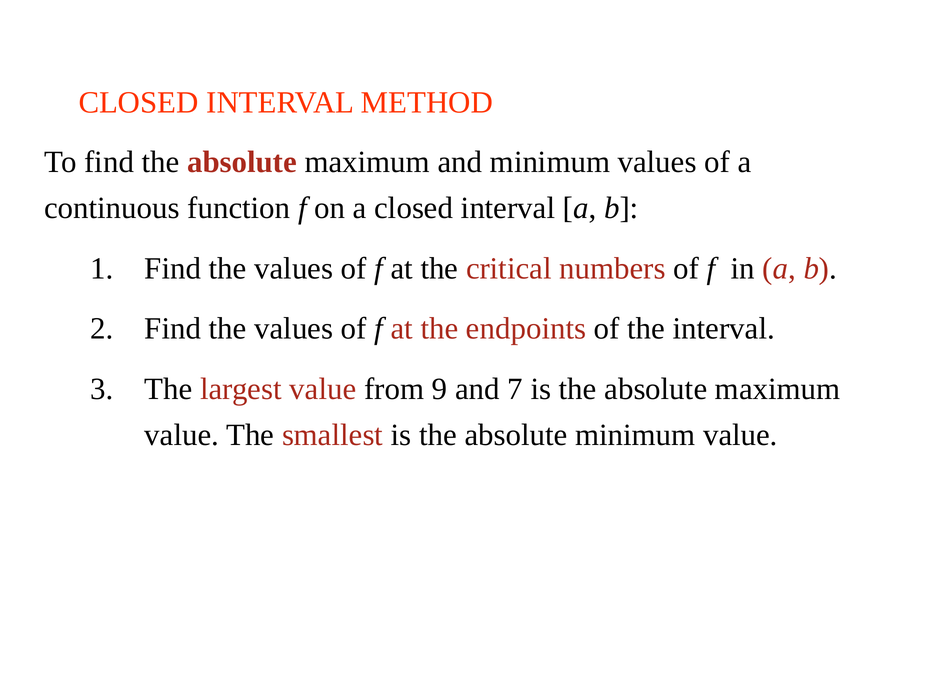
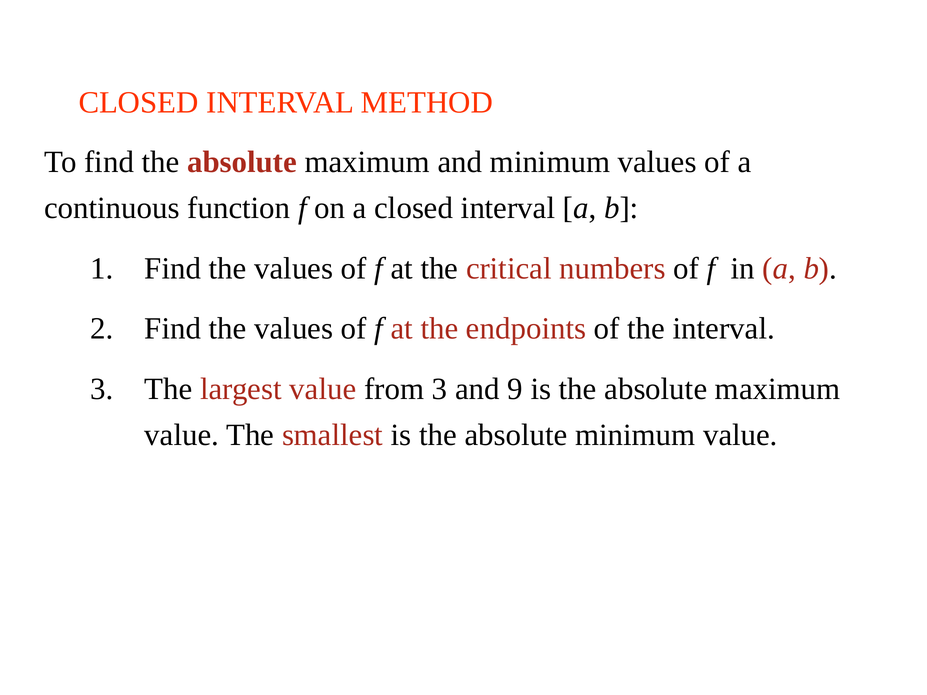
from 9: 9 -> 3 (440, 389)
7: 7 -> 9 (515, 389)
